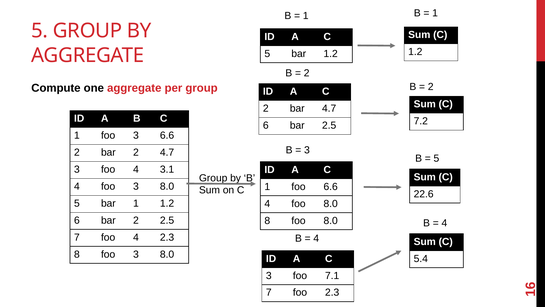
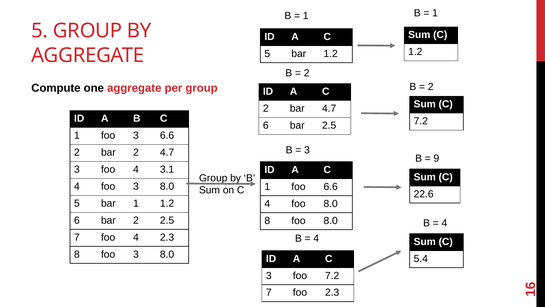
5: 5 -> 9 (436, 158)
foo 7.1: 7.1 -> 7.2 (332, 275)
